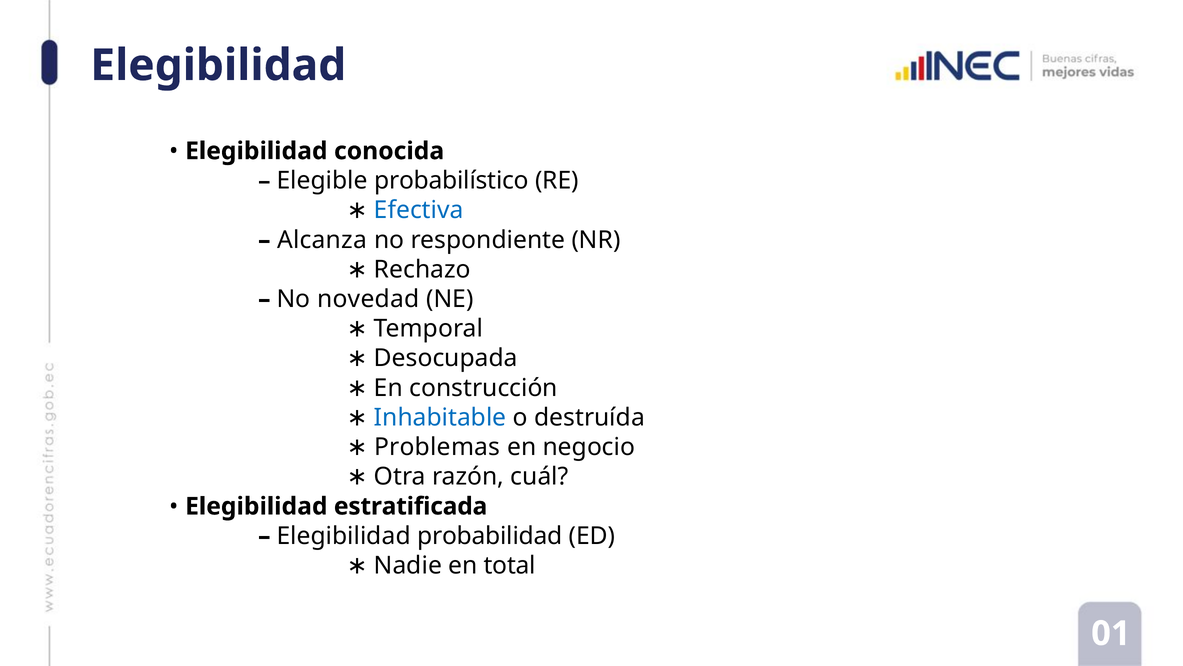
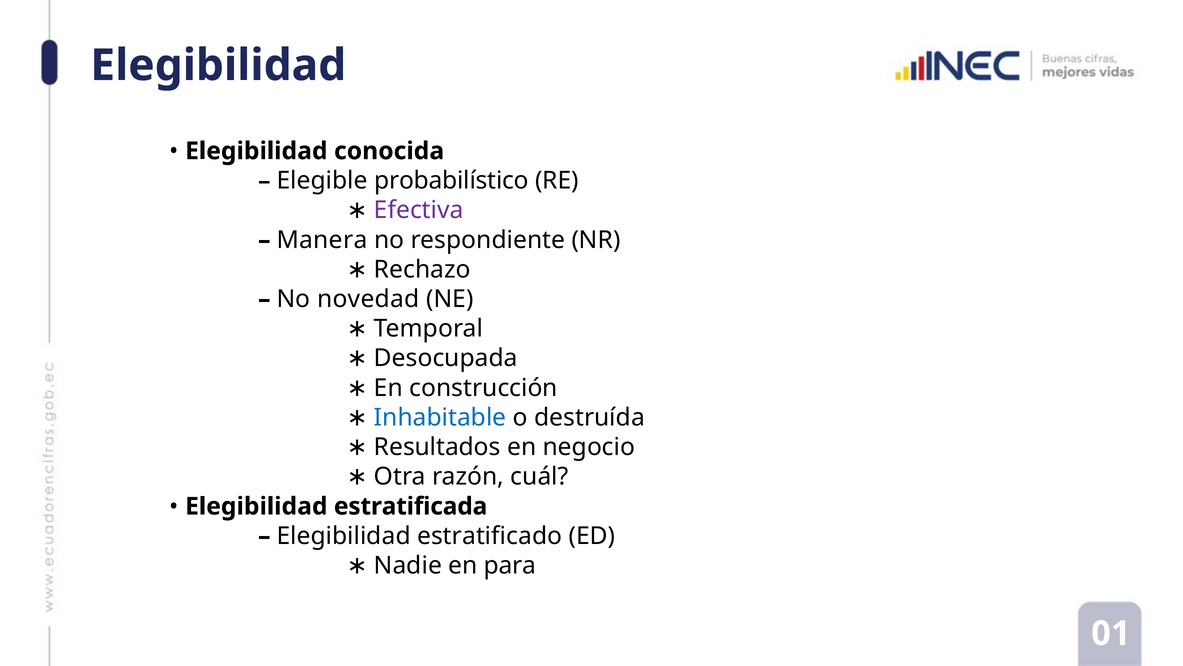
Efectiva colour: blue -> purple (419, 210)
Alcanza: Alcanza -> Manera (322, 240)
Problemas: Problemas -> Resultados (437, 447)
probabilidad: probabilidad -> estratificado (490, 536)
total: total -> para (510, 565)
